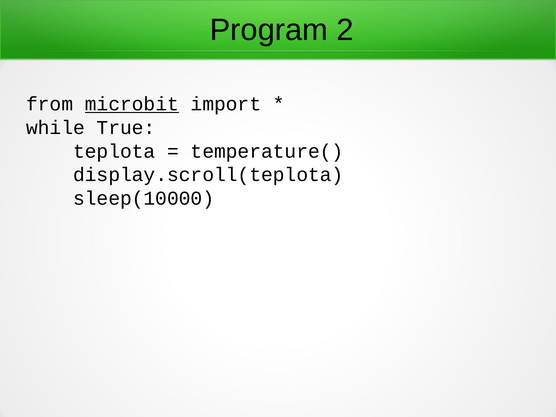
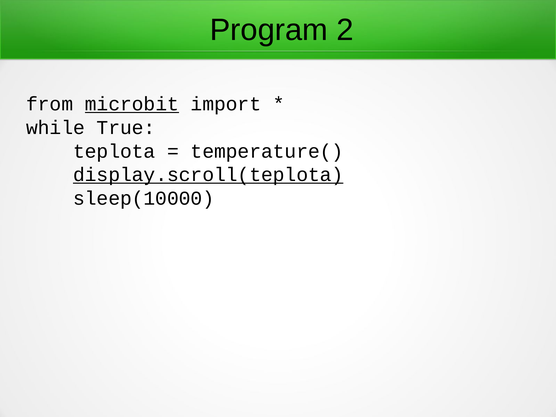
display.scroll(teplota underline: none -> present (208, 175)
